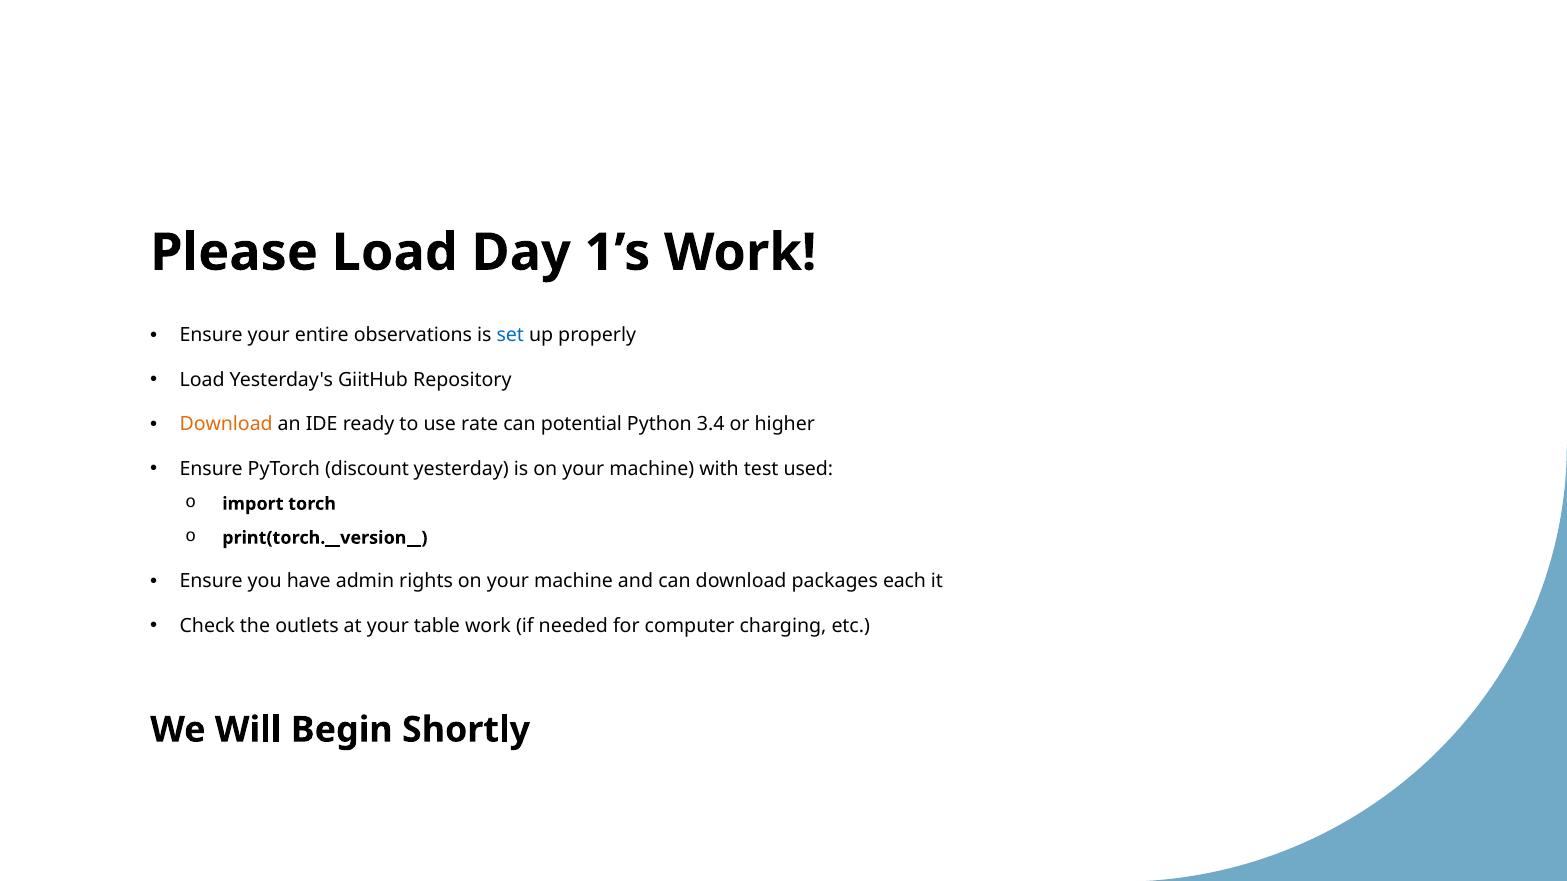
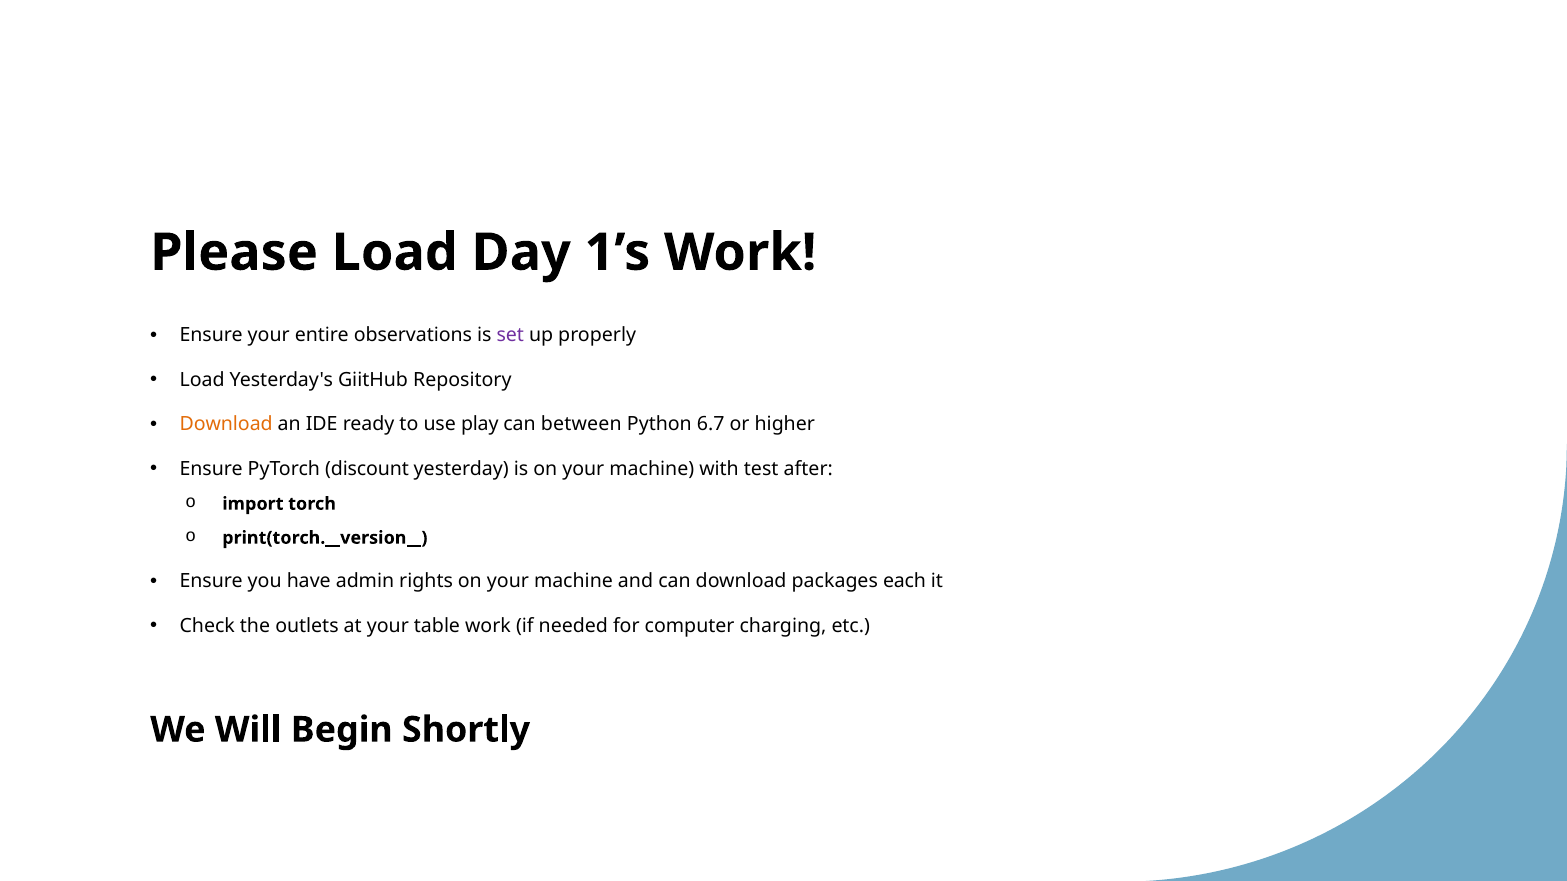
set colour: blue -> purple (510, 336)
rate: rate -> play (480, 425)
potential: potential -> between (581, 425)
3.4: 3.4 -> 6.7 (711, 425)
used: used -> after (808, 469)
